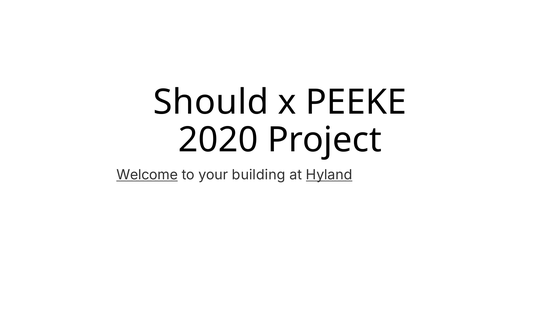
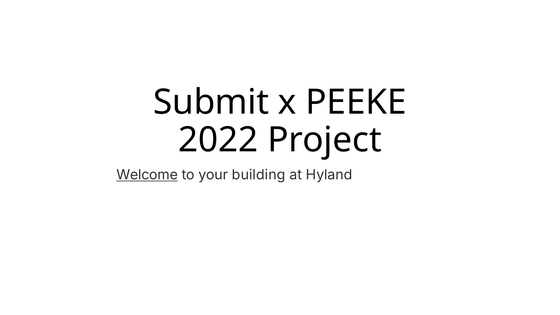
Should: Should -> Submit (211, 102)
2020: 2020 -> 2022 (218, 140)
Hyland underline: present -> none (329, 175)
